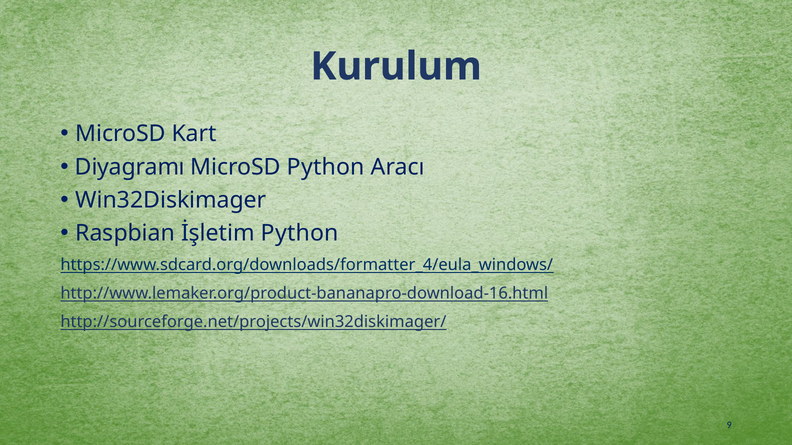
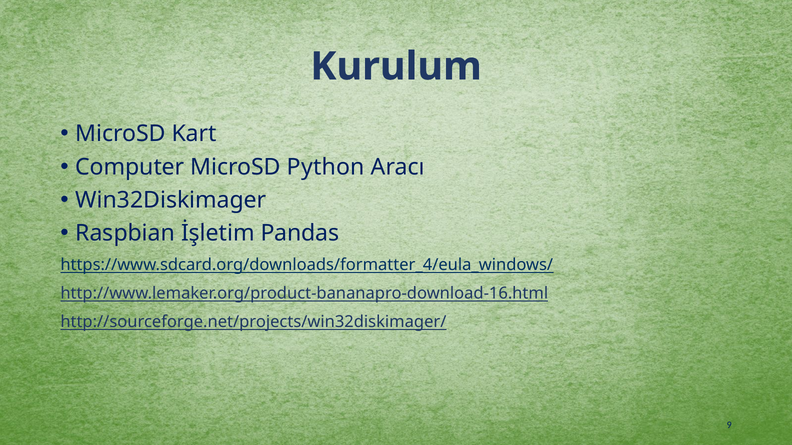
Diyagramı: Diyagramı -> Computer (130, 167)
İşletim Python: Python -> Pandas (300, 234)
